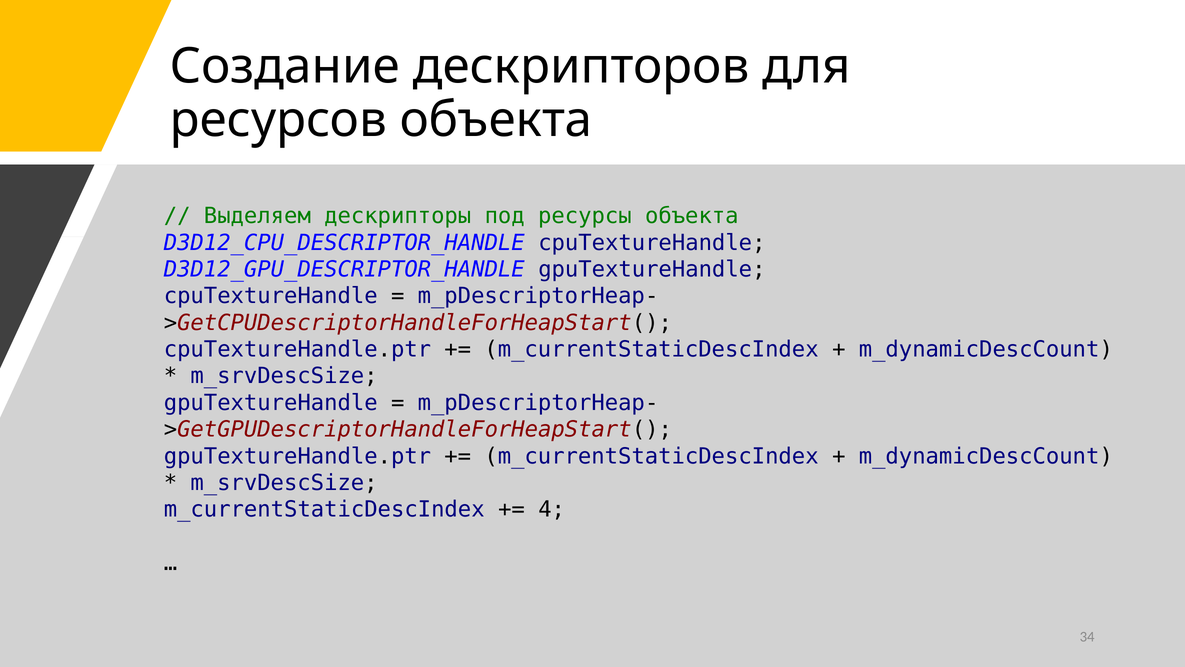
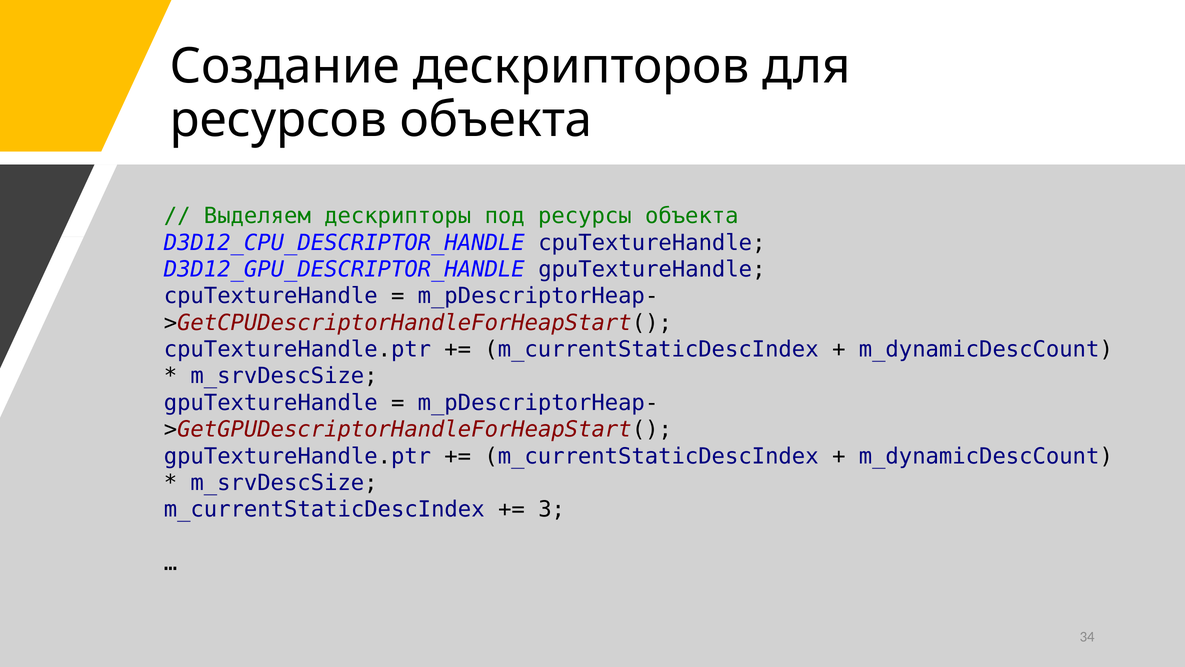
4: 4 -> 3 (552, 509)
